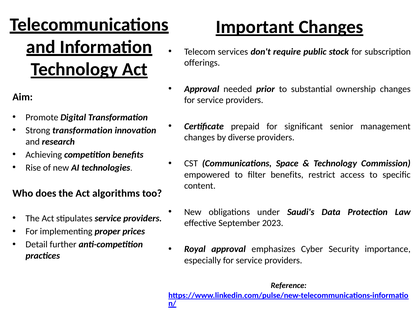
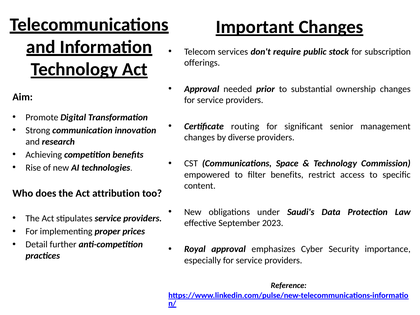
prepaid: prepaid -> routing (245, 126)
Strong transformation: transformation -> communication (82, 130)
algorithms: algorithms -> attribution (116, 193)
